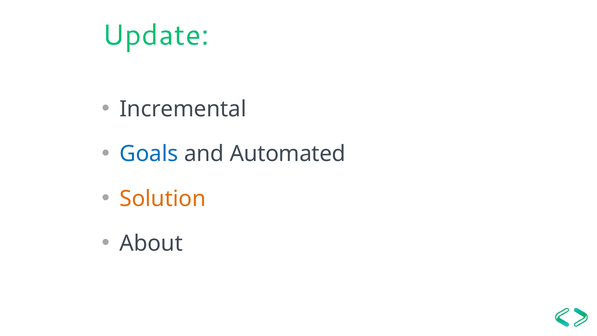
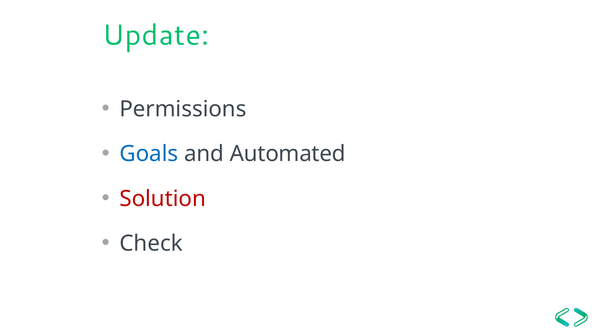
Incremental: Incremental -> Permissions (183, 109)
Solution colour: orange -> red (163, 199)
About: About -> Check (151, 243)
